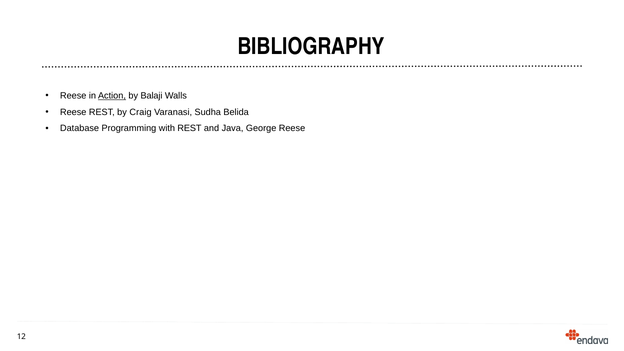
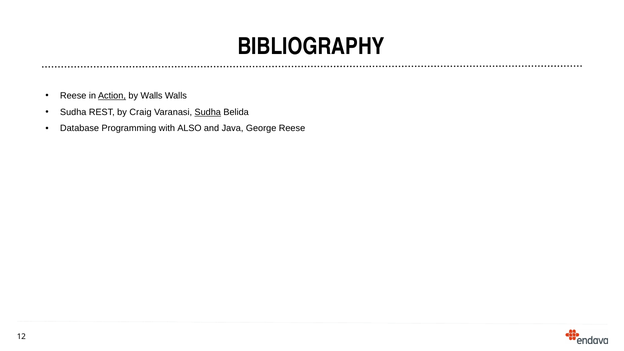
by Balaji: Balaji -> Walls (152, 96)
Reese: Reese -> Sudha (73, 112)
Sudha underline: none -> present (208, 112)
with REST: REST -> ALSO (189, 128)
